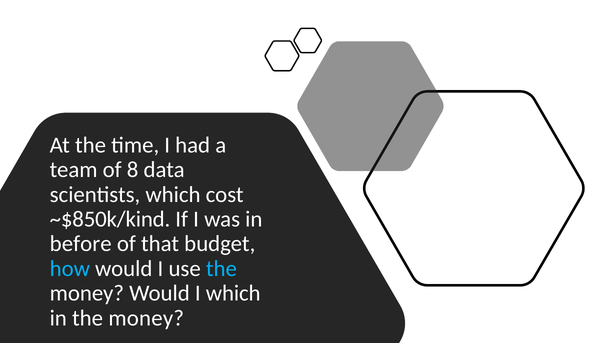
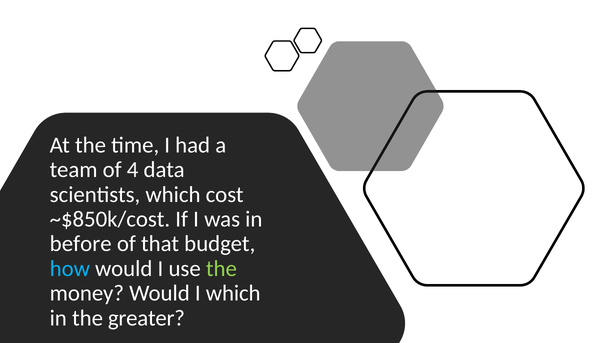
8: 8 -> 4 (133, 170)
~$850k/kind: ~$850k/kind -> ~$850k/cost (110, 219)
the colour: light blue -> light green (221, 268)
in the money: money -> greater (146, 318)
